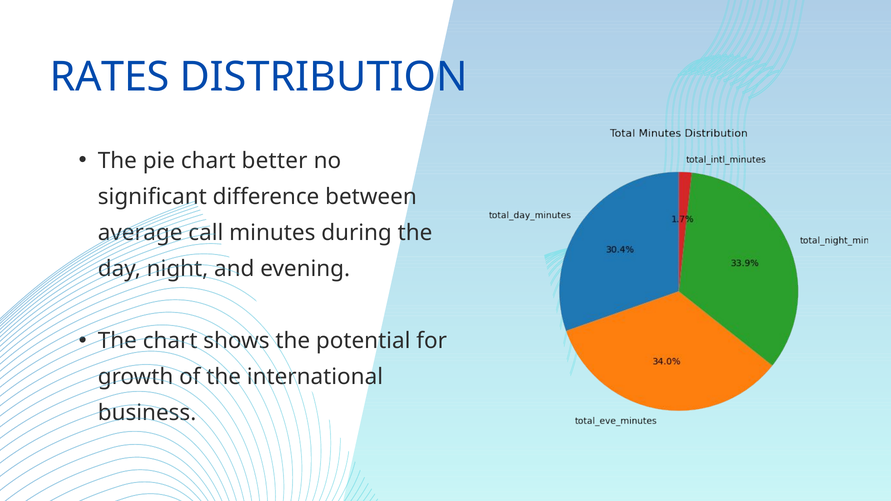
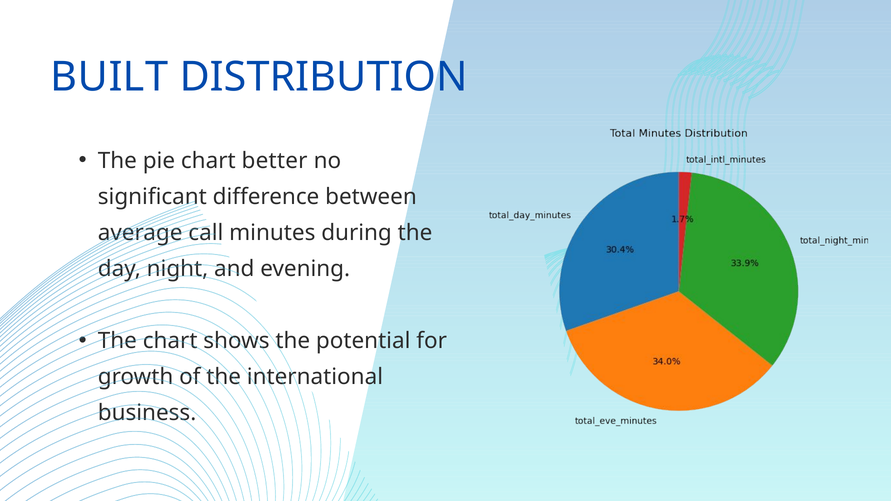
RATES: RATES -> BUILT (109, 77)
